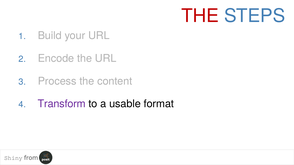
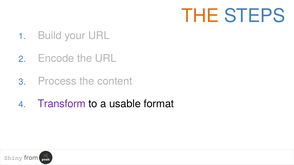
THE colour: red -> orange (200, 16)
